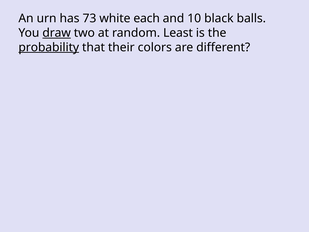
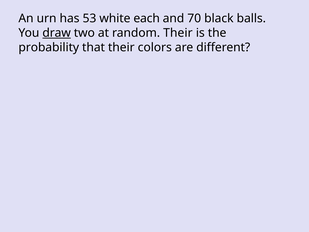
73: 73 -> 53 (89, 18)
10: 10 -> 70 (194, 18)
random Least: Least -> Their (178, 33)
probability underline: present -> none (49, 47)
